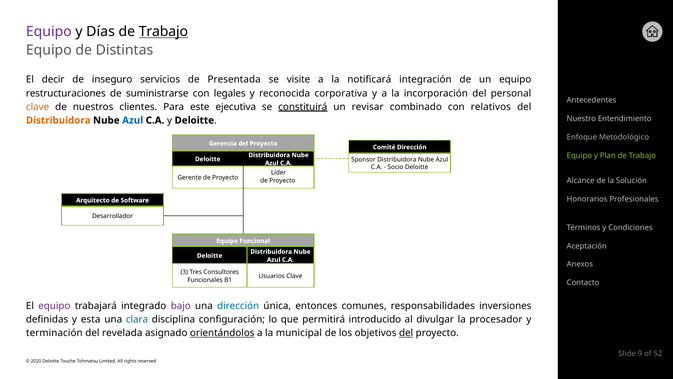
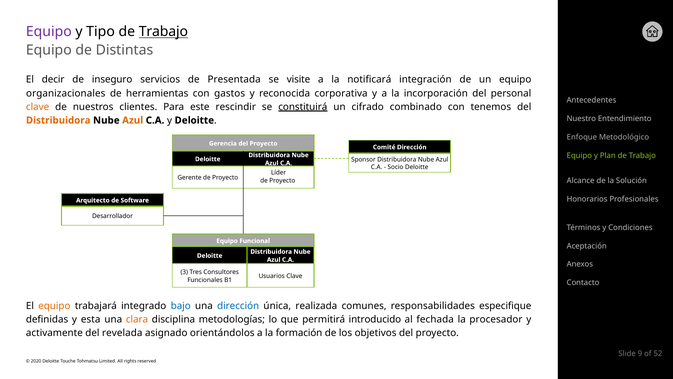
Días: Días -> Tipo (101, 32)
restructuraciones: restructuraciones -> organizacionales (66, 93)
suministrarse: suministrarse -> herramientas (157, 93)
legales: legales -> gastos (230, 93)
ejecutiva: ejecutiva -> rescindir (236, 107)
revisar: revisar -> cifrado (368, 107)
relativos: relativos -> tenemos (491, 107)
Azul colour: blue -> orange (133, 120)
equipo colour: purple -> orange (54, 305)
bajo colour: purple -> blue (181, 305)
entonces: entonces -> realizada (316, 305)
inversiones: inversiones -> especifique (505, 305)
clara colour: blue -> orange (137, 319)
configuración: configuración -> metodologías (232, 319)
divulgar: divulgar -> fechada (435, 319)
terminación: terminación -> activamente (54, 333)
orientándolos underline: present -> none (222, 333)
municipal: municipal -> formación (299, 333)
del underline: present -> none (406, 333)
